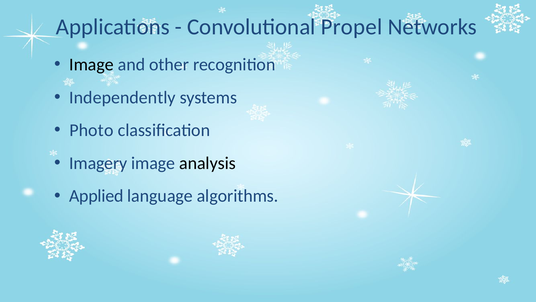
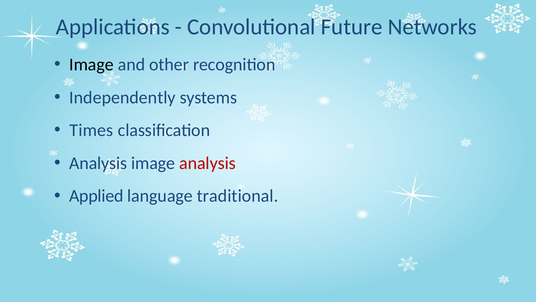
Propel: Propel -> Future (352, 27)
Photo: Photo -> Times (91, 130)
Imagery: Imagery -> Analysis (98, 163)
analysis colour: black -> red (208, 163)
algorithms: algorithms -> traditional (238, 196)
